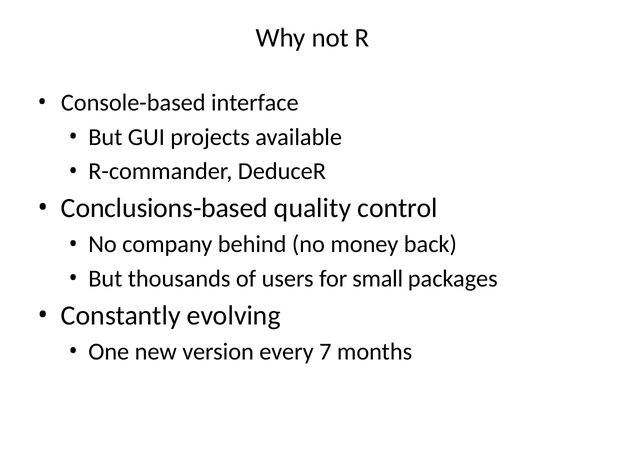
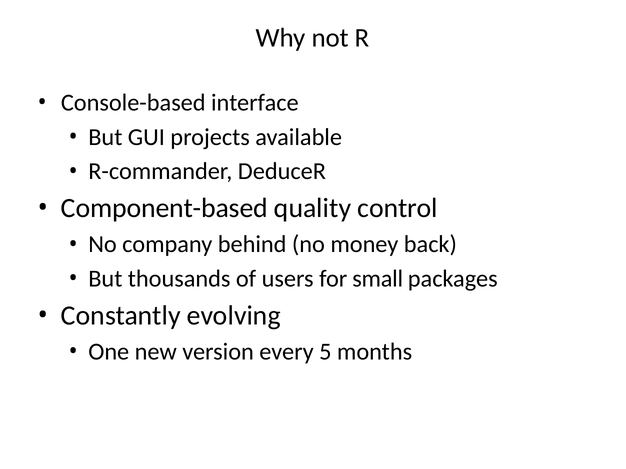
Conclusions-based: Conclusions-based -> Component-based (164, 208)
7: 7 -> 5 (325, 352)
